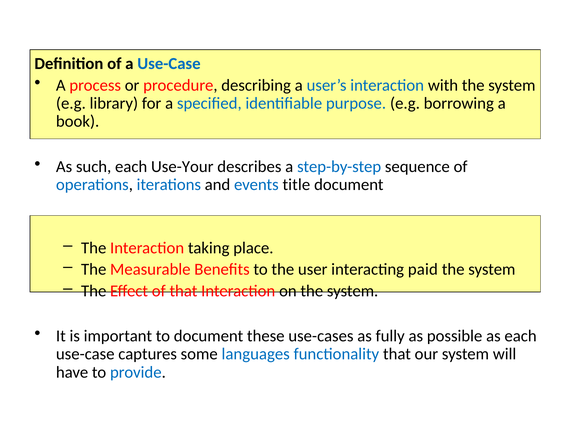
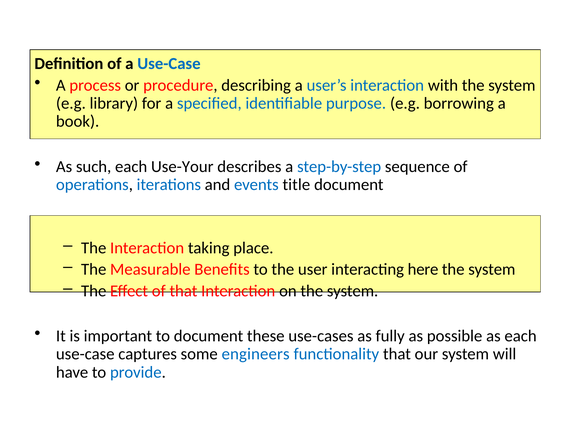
paid: paid -> here (423, 269)
languages: languages -> engineers (256, 354)
